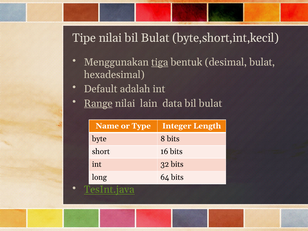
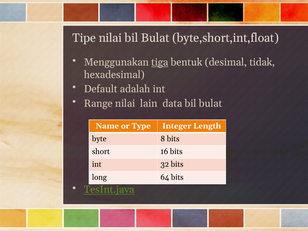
byte,short,int,kecil: byte,short,int,kecil -> byte,short,int,float (226, 38)
desimal bulat: bulat -> tidak (262, 62)
Range underline: present -> none (98, 103)
